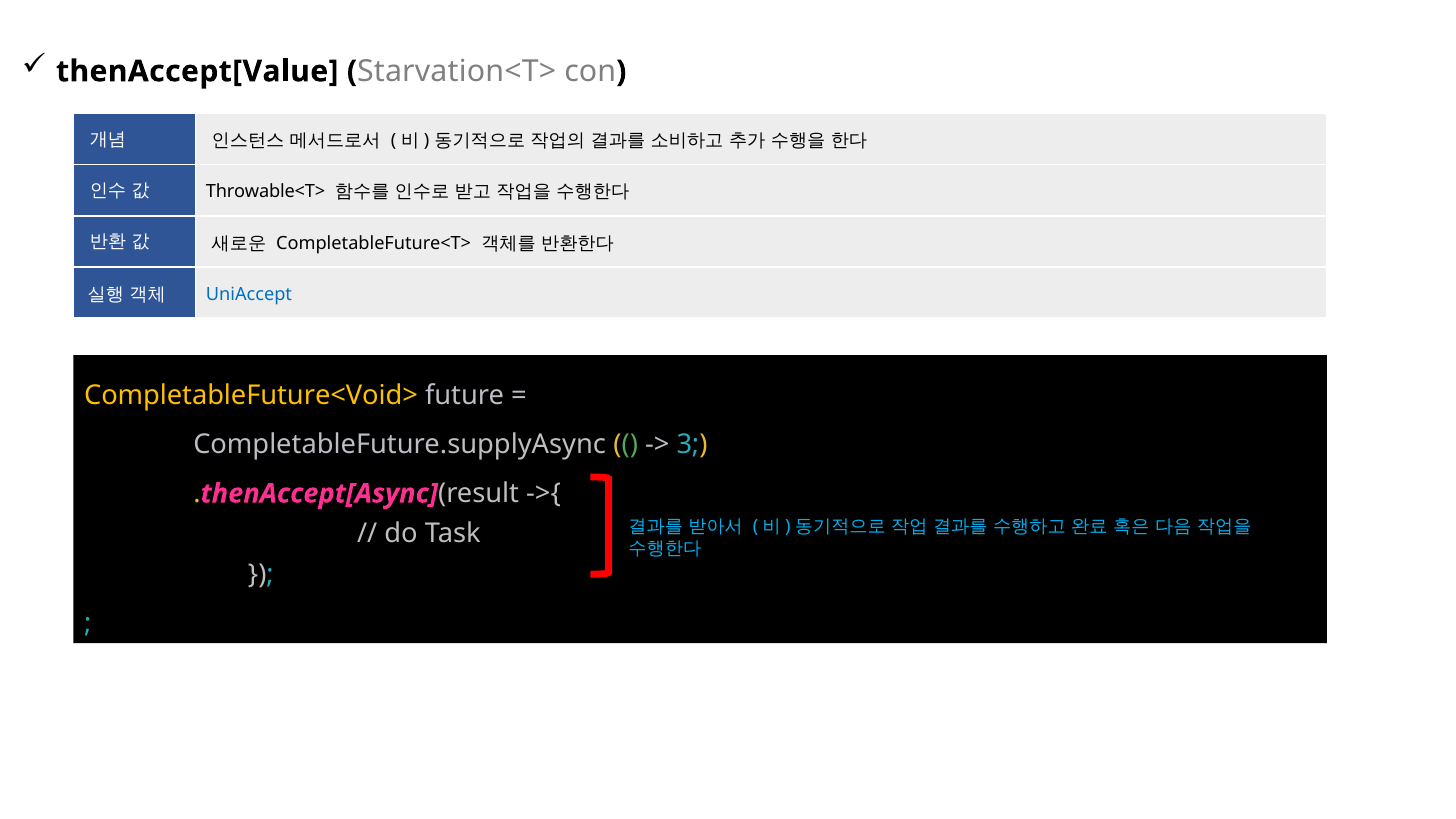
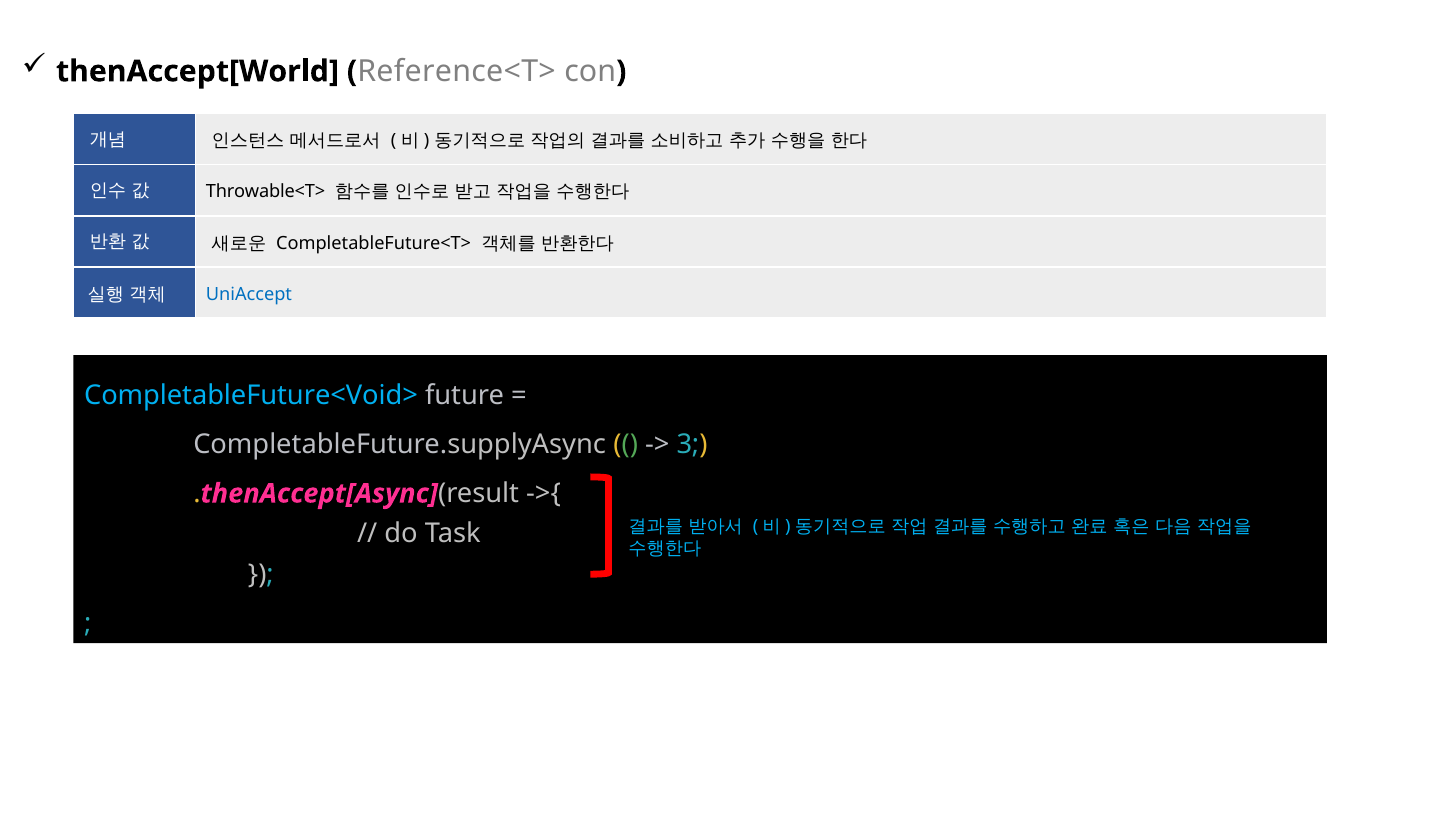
thenAccept[Value: thenAccept[Value -> thenAccept[World (197, 71)
Starvation<T>: Starvation<T> -> Reference<T> (457, 71)
CompletableFuture<Void> colour: yellow -> light blue (251, 395)
